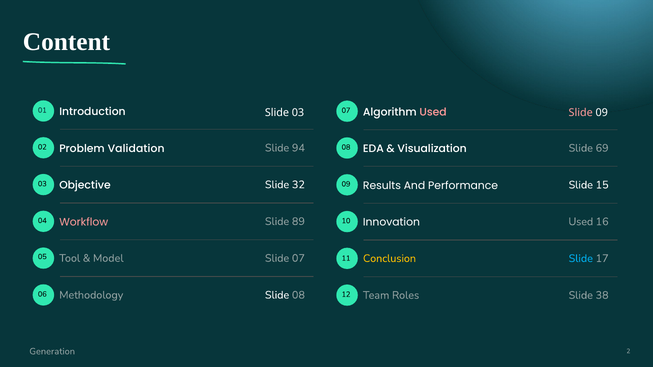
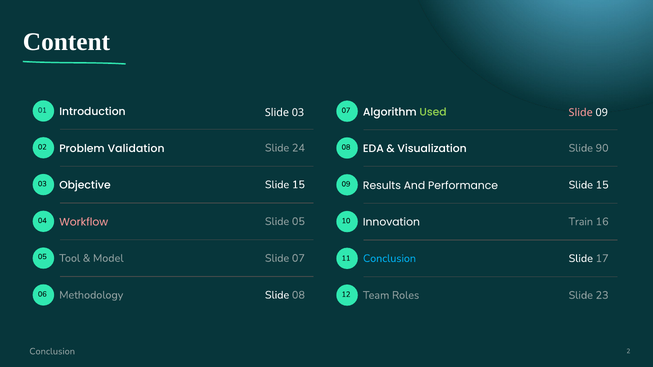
Used colour: pink -> light green (433, 112)
94: 94 -> 24 (298, 148)
69: 69 -> 90 (602, 148)
32: 32 -> 15 (298, 185)
Slide 89: 89 -> 05 (298, 222)
Used: Used -> Train (581, 222)
Conclusion colour: yellow -> light blue (389, 259)
Slide colour: light blue -> white (581, 259)
38: 38 -> 23 (602, 295)
Generation: Generation -> Conclusion (52, 352)
